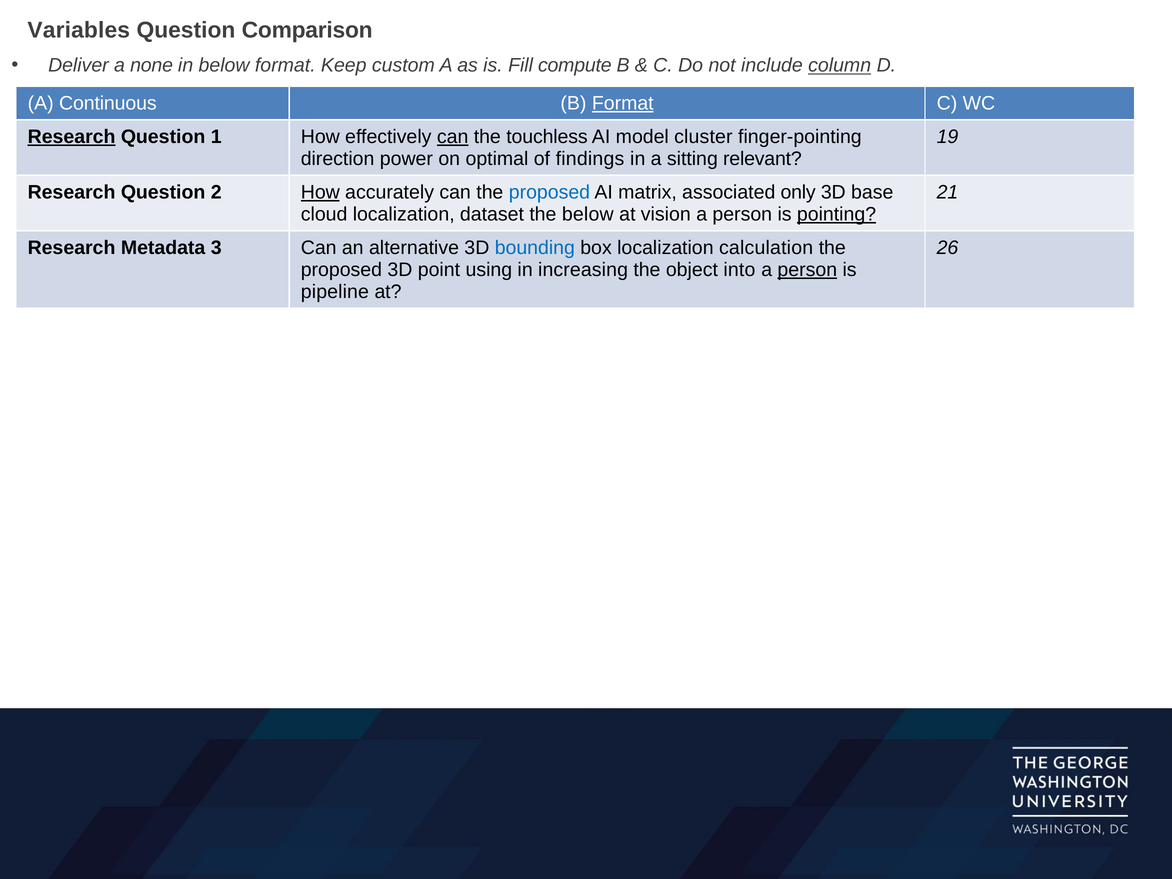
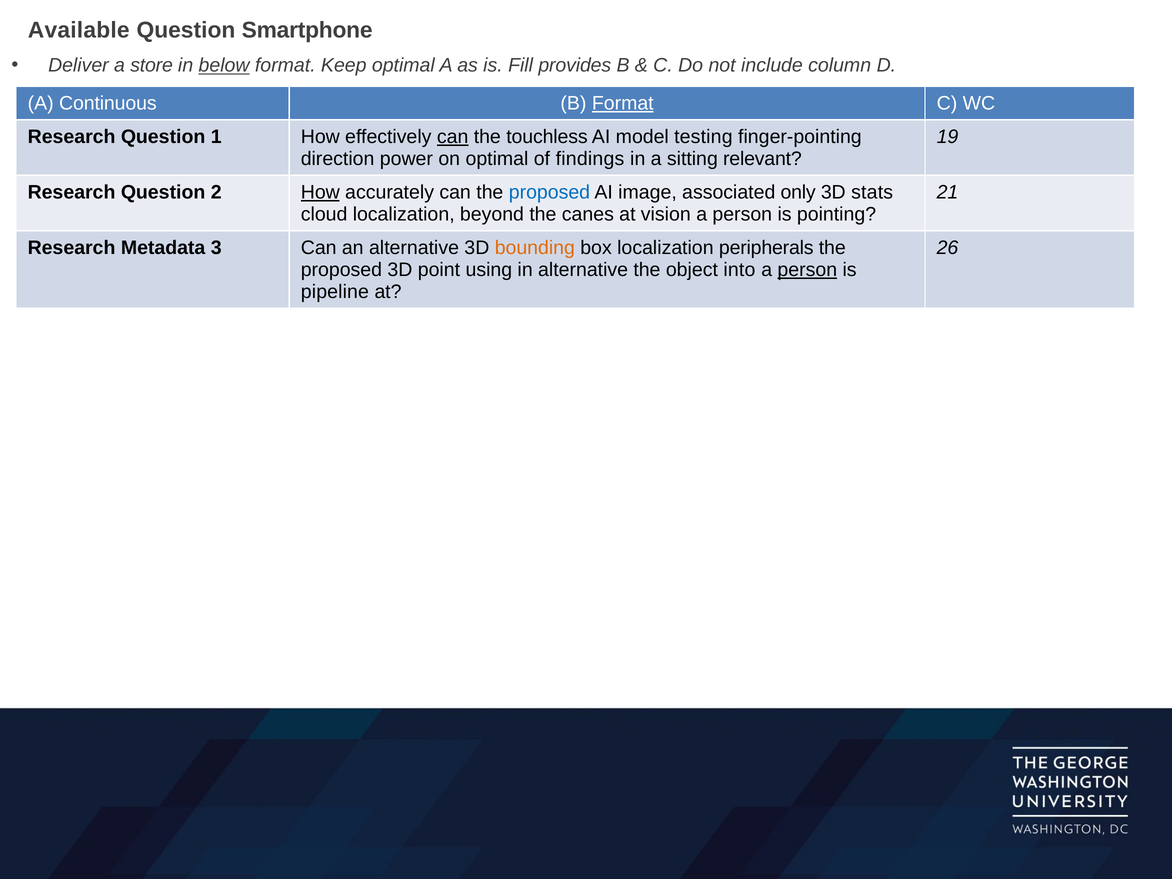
Variables: Variables -> Available (79, 30)
Comparison: Comparison -> Smartphone (307, 30)
none: none -> store (152, 65)
below underline: none -> present (224, 65)
Keep custom: custom -> optimal (403, 65)
compute: compute -> provides (575, 65)
column underline: present -> none (840, 65)
Research underline: present -> none (72, 137)
cluster: cluster -> testing (703, 137)
matrix: matrix -> image (648, 192)
base: base -> stats (872, 192)
dataset: dataset -> beyond (492, 214)
the below: below -> canes (588, 214)
pointing underline: present -> none (837, 214)
bounding colour: blue -> orange (535, 248)
calculation: calculation -> peripherals (766, 248)
in increasing: increasing -> alternative (583, 270)
